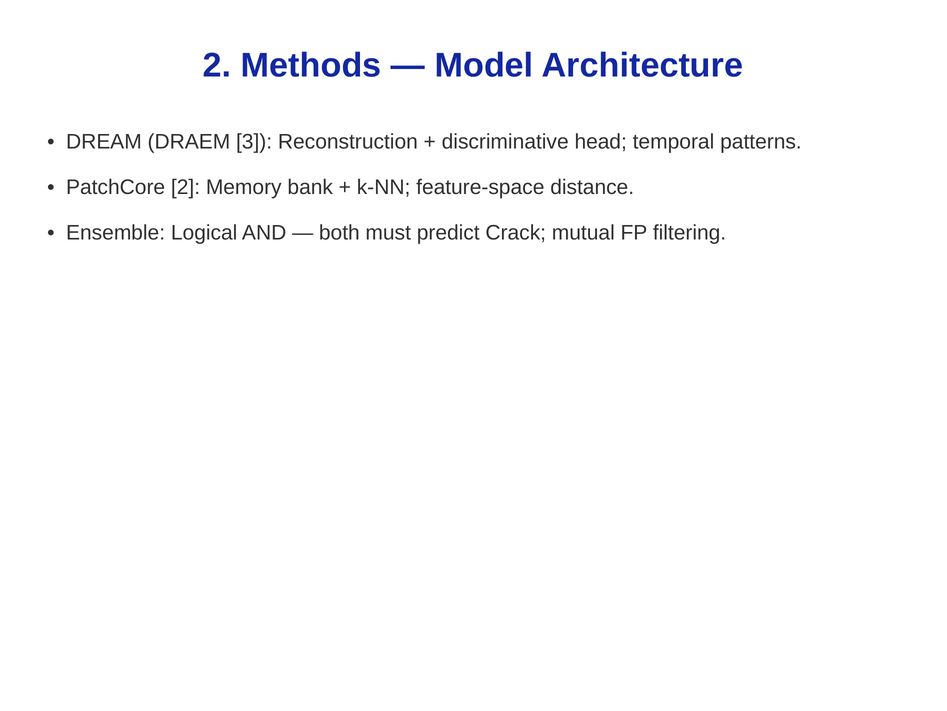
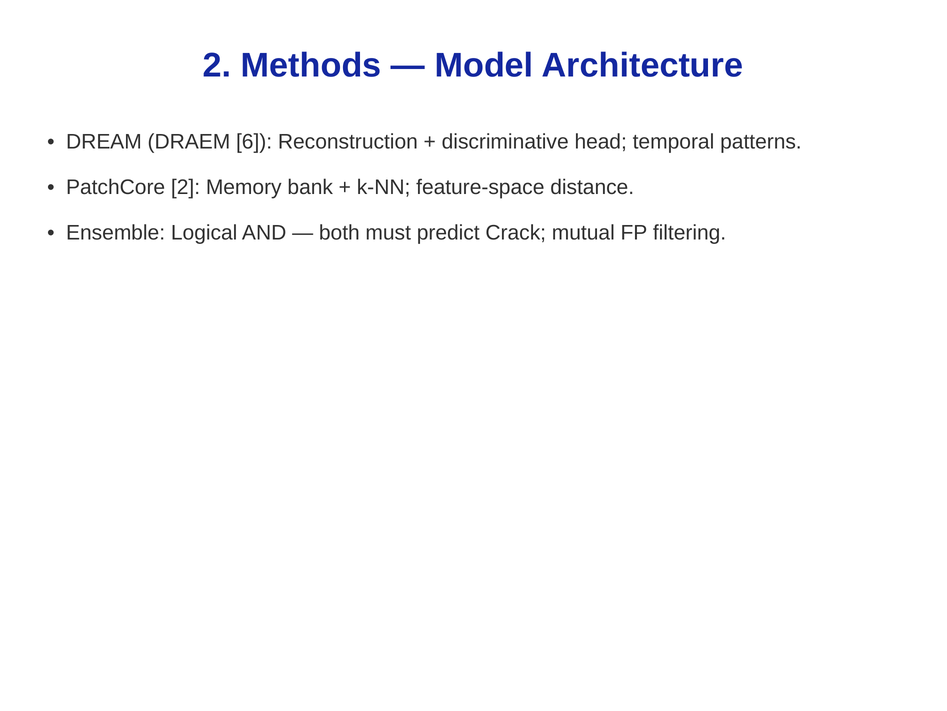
3: 3 -> 6 (254, 142)
